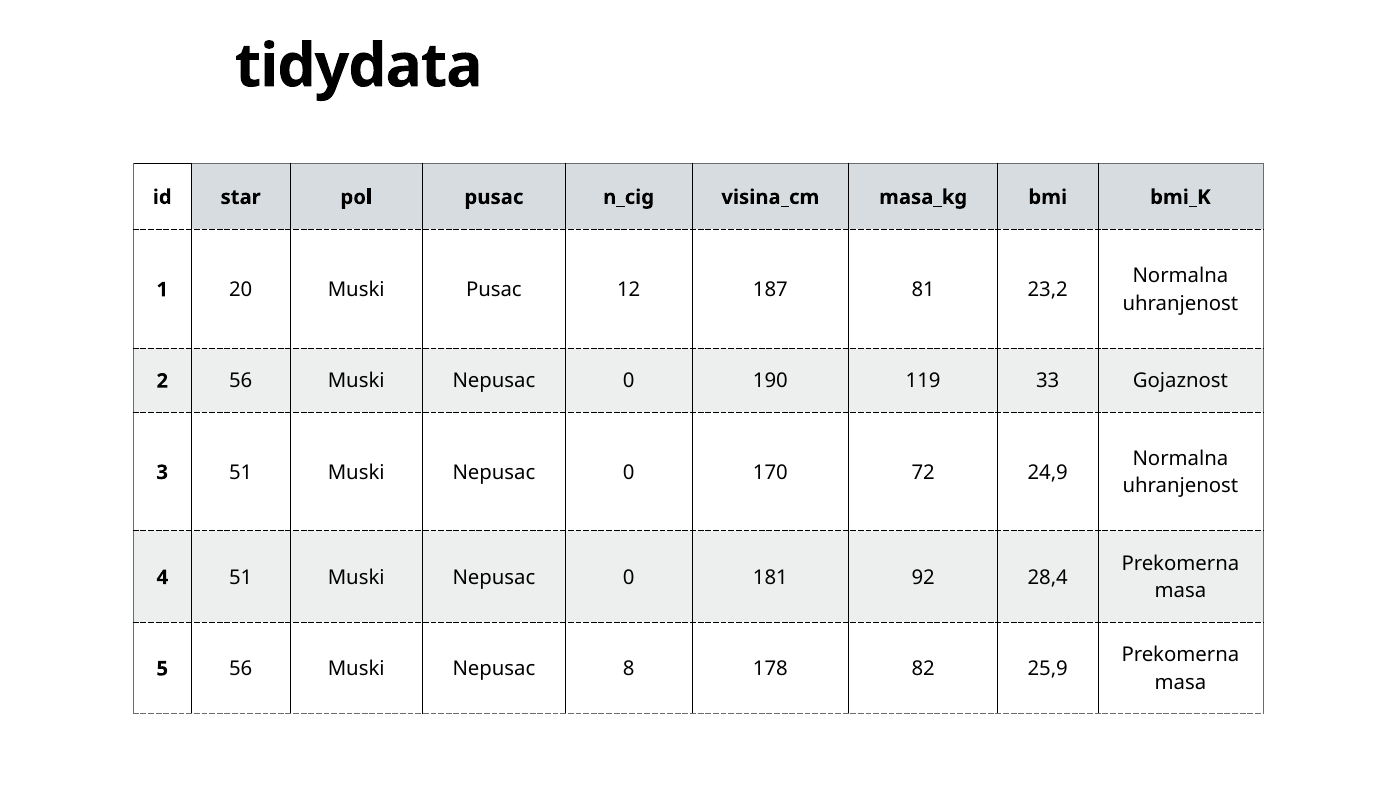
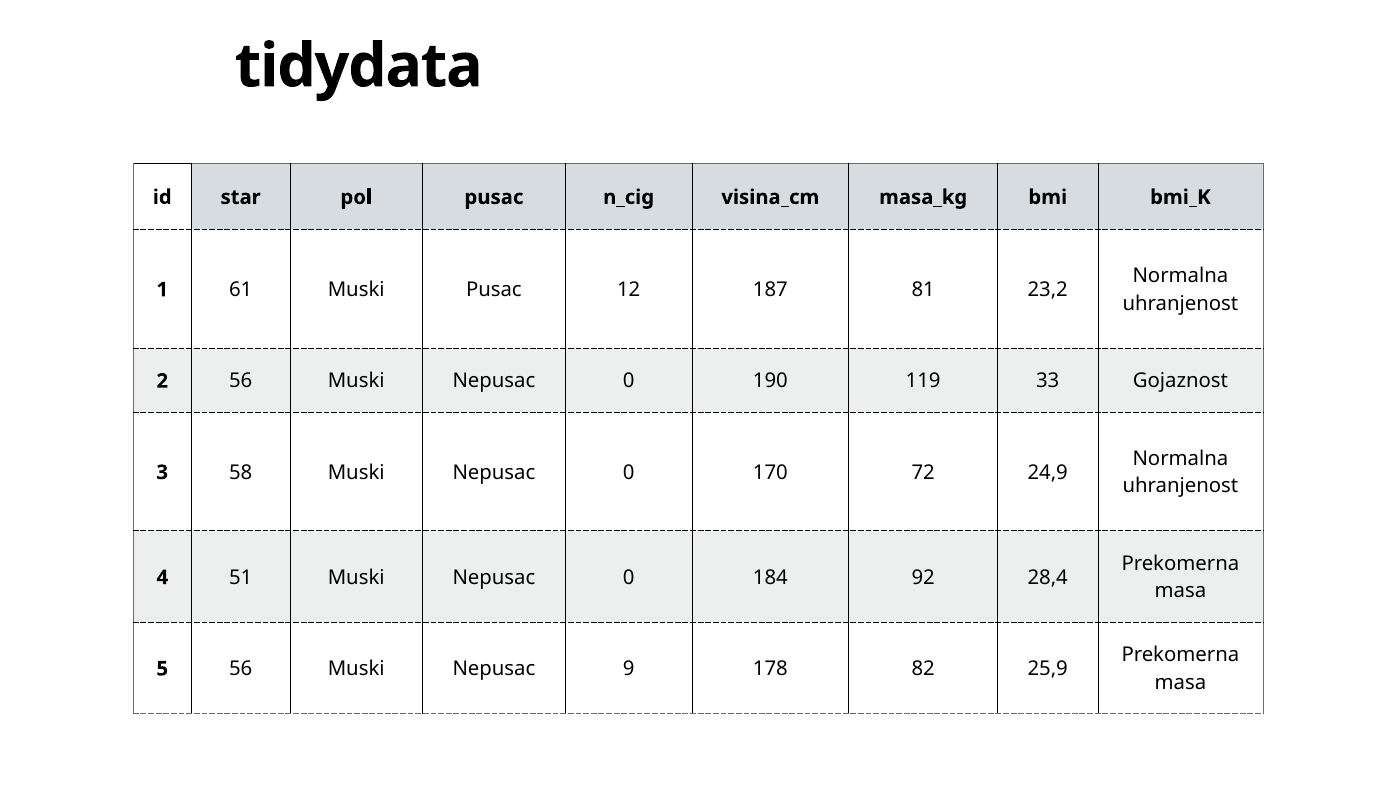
20: 20 -> 61 (241, 290)
3 51: 51 -> 58 (241, 473)
181: 181 -> 184 (770, 578)
8: 8 -> 9 (629, 669)
